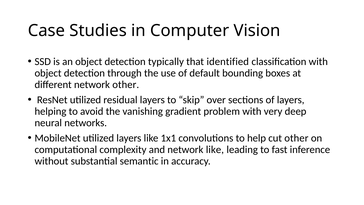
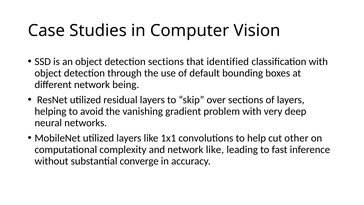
detection typically: typically -> sections (166, 62)
network other: other -> being (126, 84)
semantic: semantic -> converge (139, 161)
